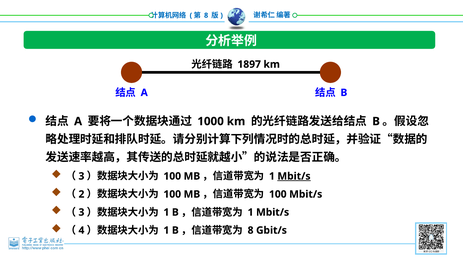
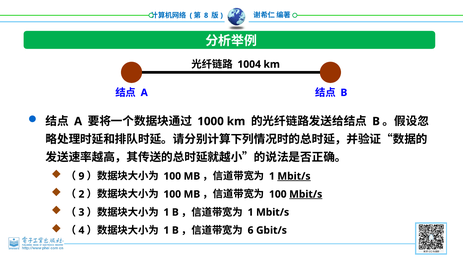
1897: 1897 -> 1004 (249, 64)
3: 3 -> 9 (81, 176)
Mbit/s underline: none -> present (306, 194)
8: 8 -> 6 (251, 230)
